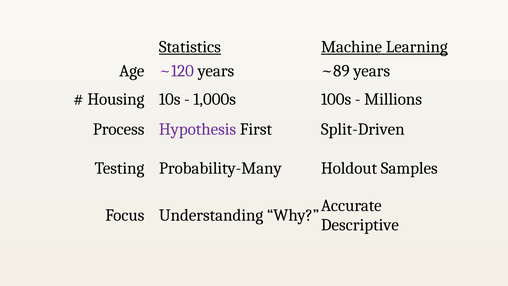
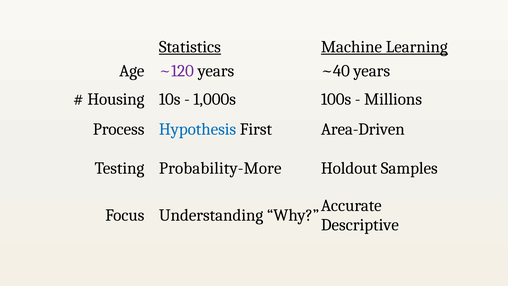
~89: ~89 -> ~40 (335, 71)
Hypothesis colour: purple -> blue (198, 129)
Split-Driven: Split-Driven -> Area-Driven (363, 129)
Probability-Many: Probability-Many -> Probability-More (220, 168)
